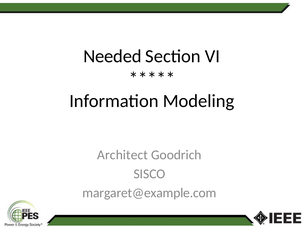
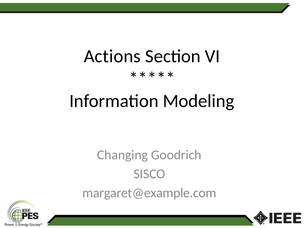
Needed: Needed -> Actions (112, 56)
Architect: Architect -> Changing (123, 155)
